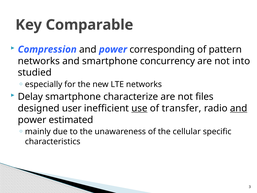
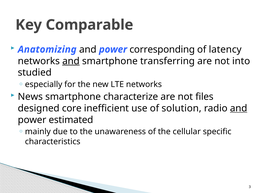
Compression: Compression -> Anatomizing (47, 49)
pattern: pattern -> latency (225, 49)
and underline: none -> present (71, 61)
concurrency: concurrency -> transferring (167, 61)
Delay: Delay -> News (30, 97)
user: user -> core (72, 108)
use underline: present -> none (139, 108)
transfer: transfer -> solution (181, 108)
